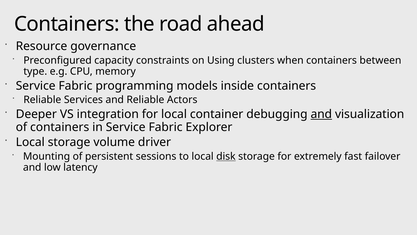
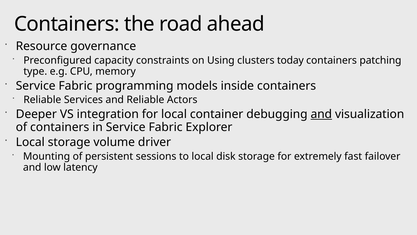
when: when -> today (290, 60)
between: between -> patching (380, 60)
disk underline: present -> none (226, 156)
